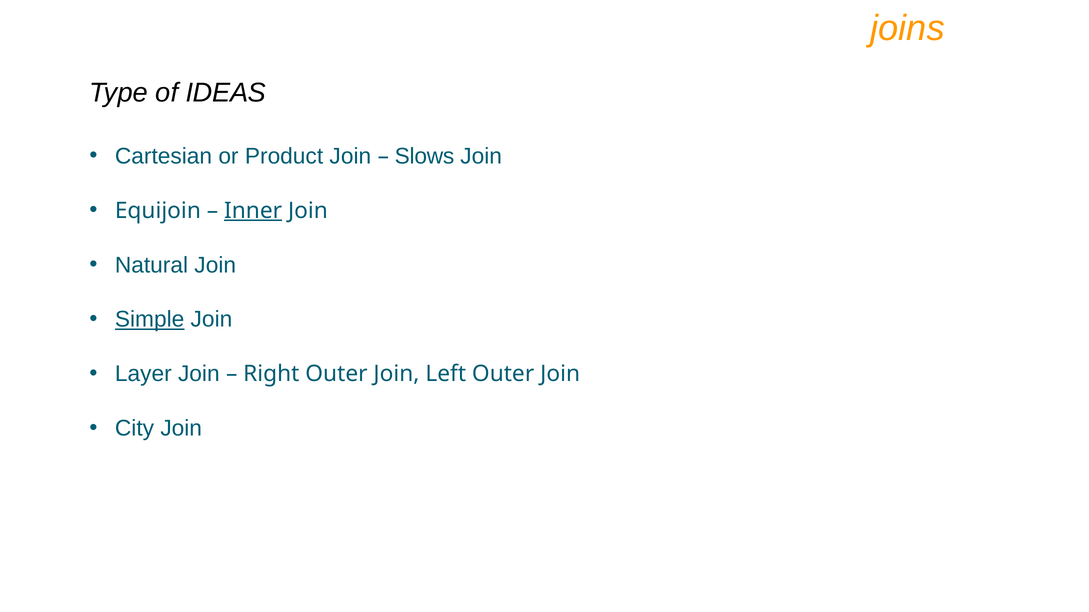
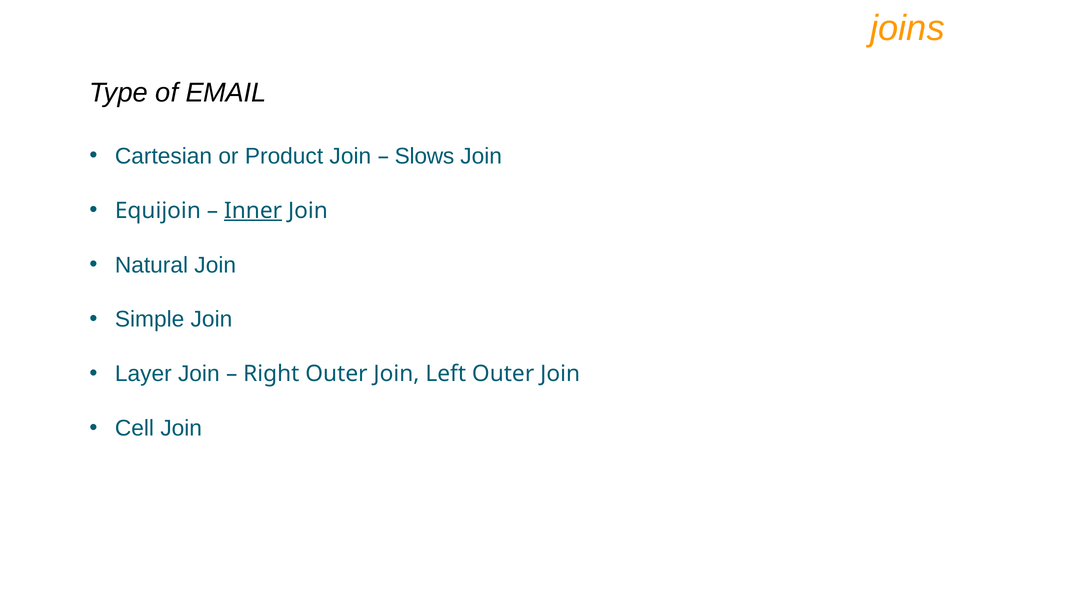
IDEAS: IDEAS -> EMAIL (226, 93)
Simple underline: present -> none (150, 320)
City: City -> Cell (134, 429)
